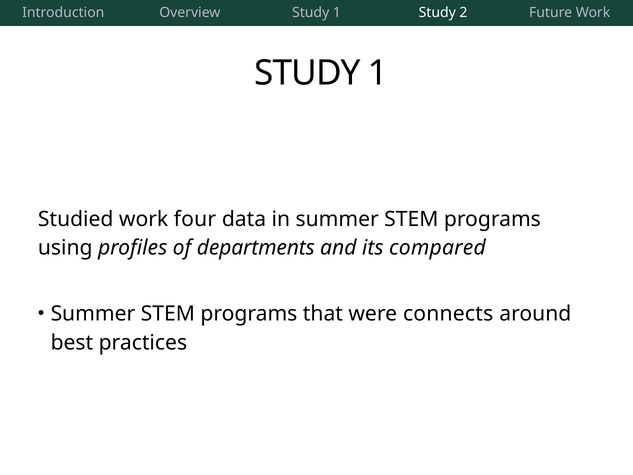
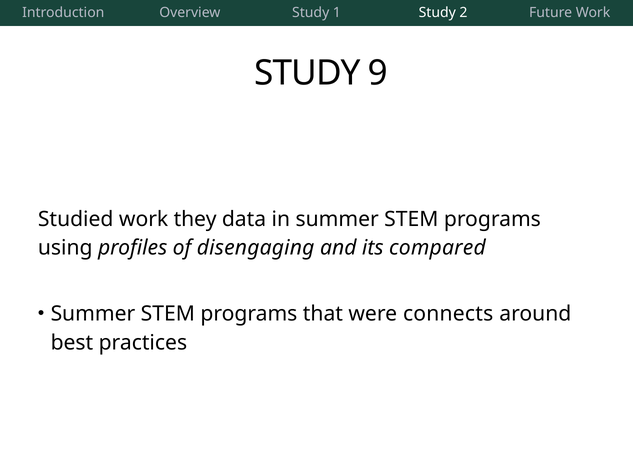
1: 1 -> 9 (378, 73)
four: four -> they (195, 219)
departments: departments -> disengaging (256, 248)
